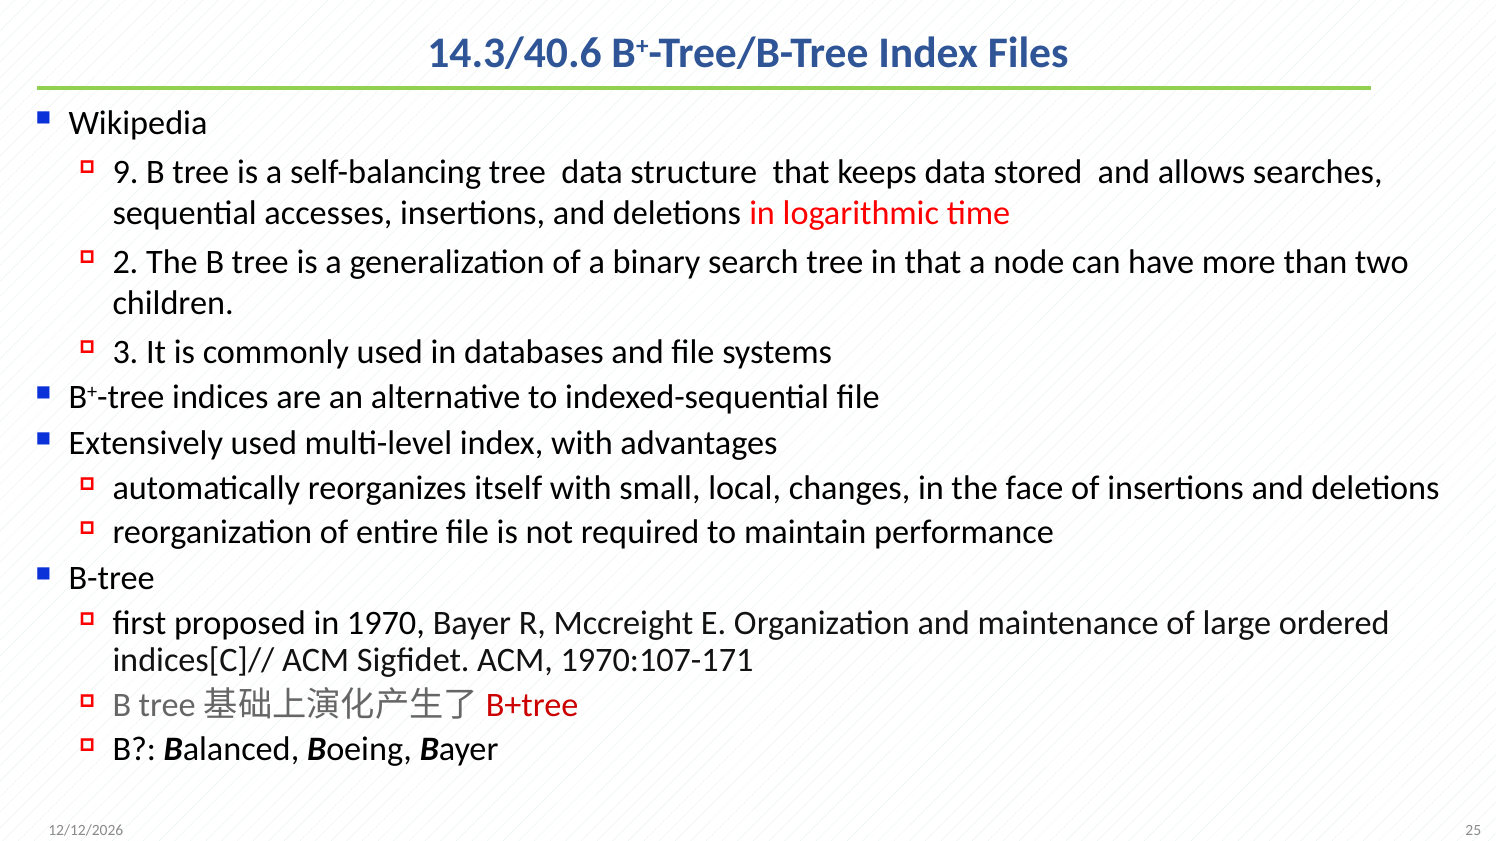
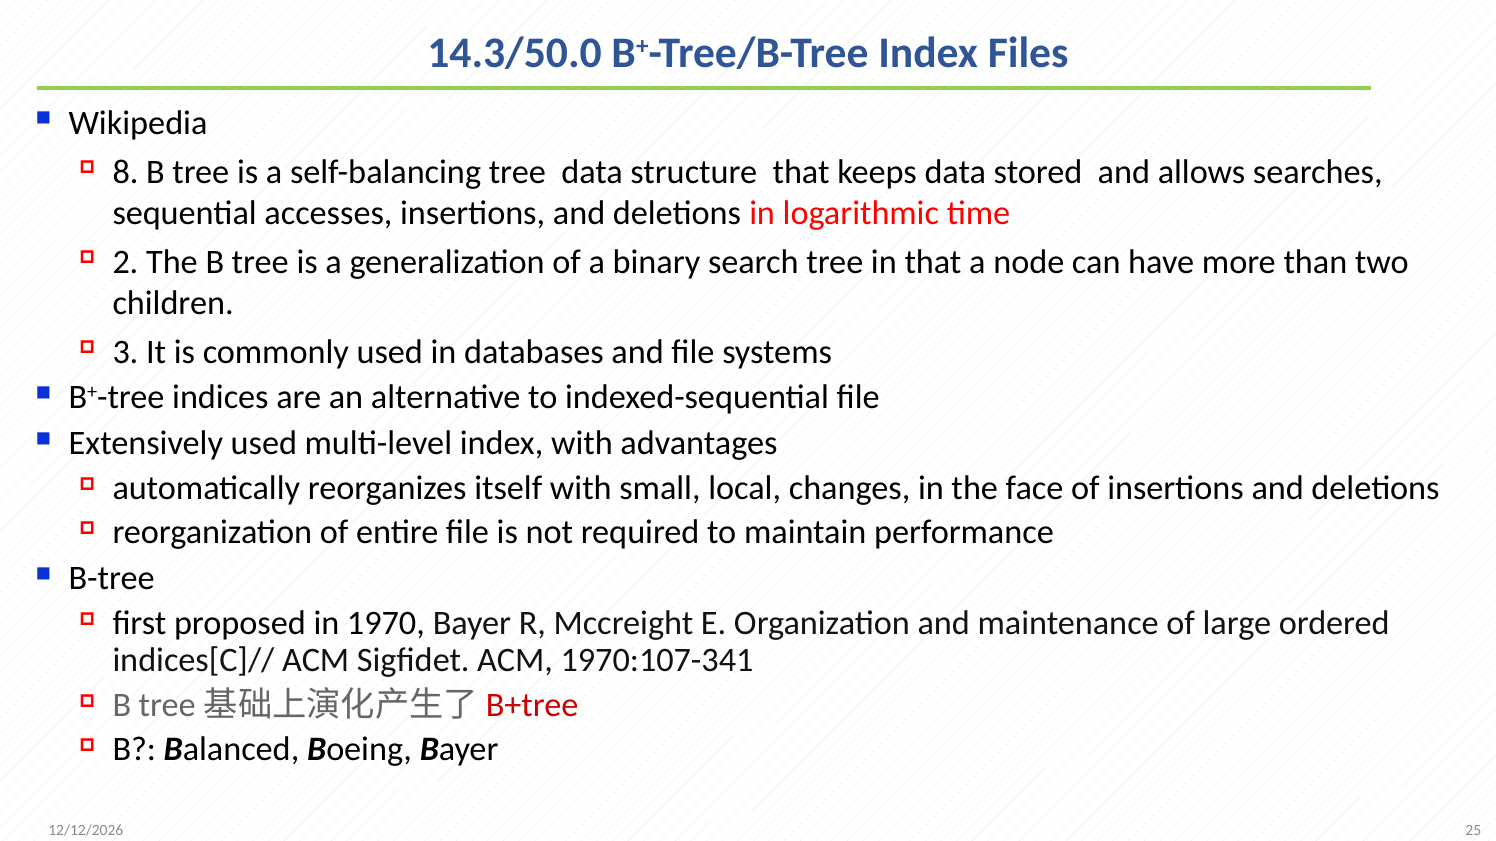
14.3/40.6: 14.3/40.6 -> 14.3/50.0 (515, 53)
9: 9 -> 8 (125, 172)
1970:107-171: 1970:107-171 -> 1970:107-341 (657, 660)
